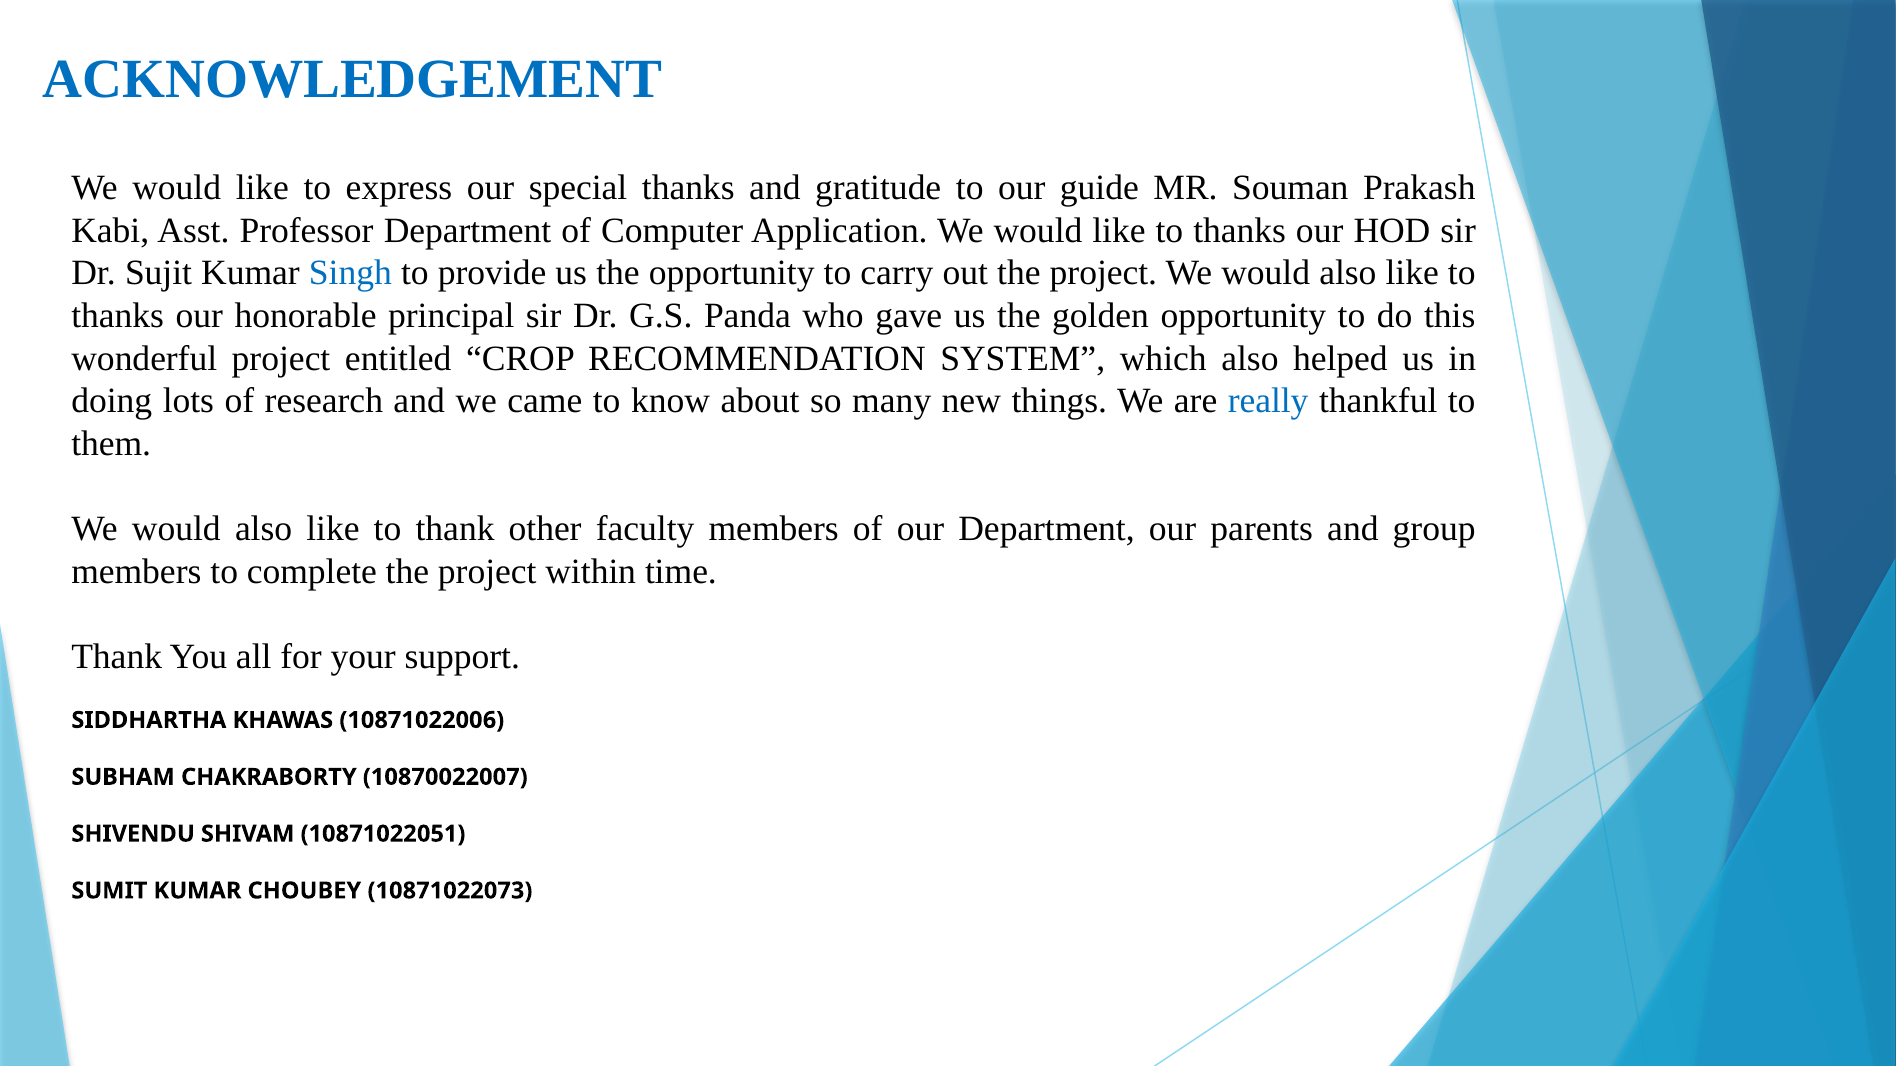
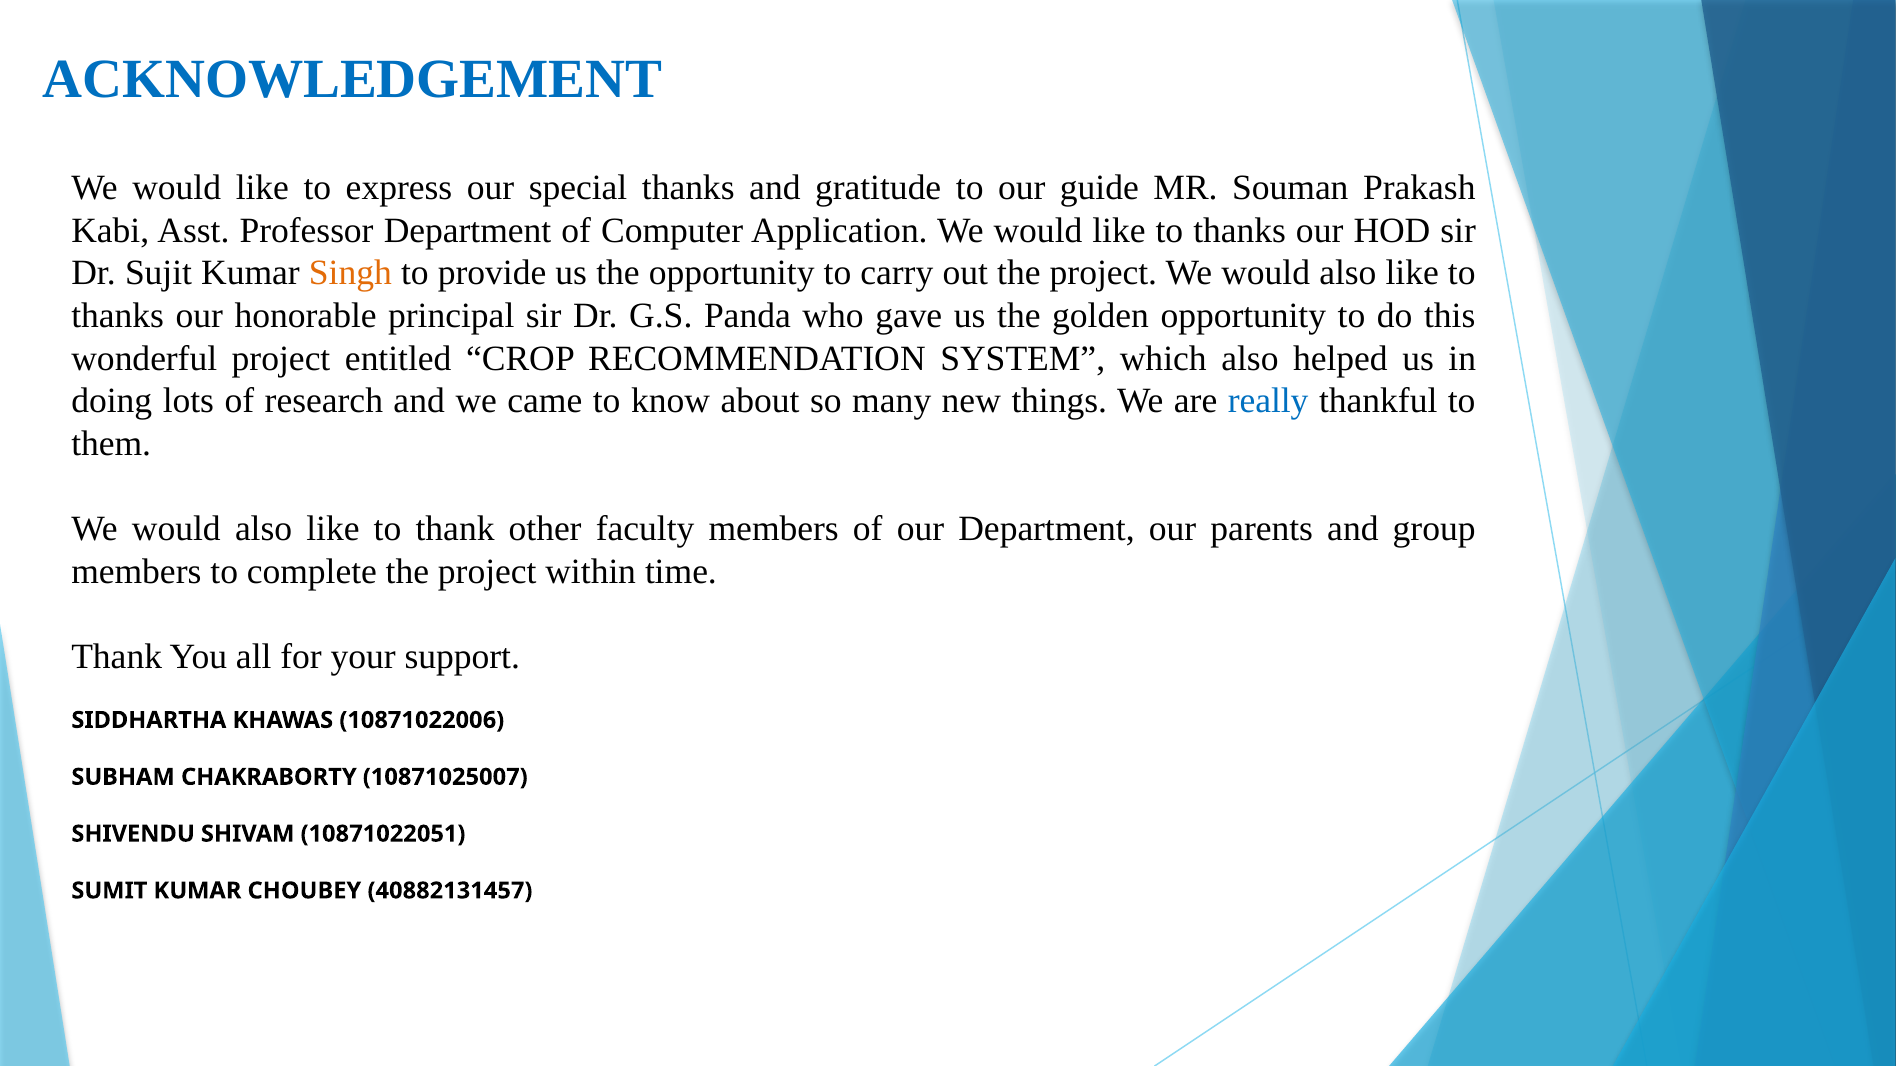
Singh colour: blue -> orange (350, 273)
10870022007: 10870022007 -> 10871025007 (445, 777)
10871022073: 10871022073 -> 40882131457 (450, 891)
